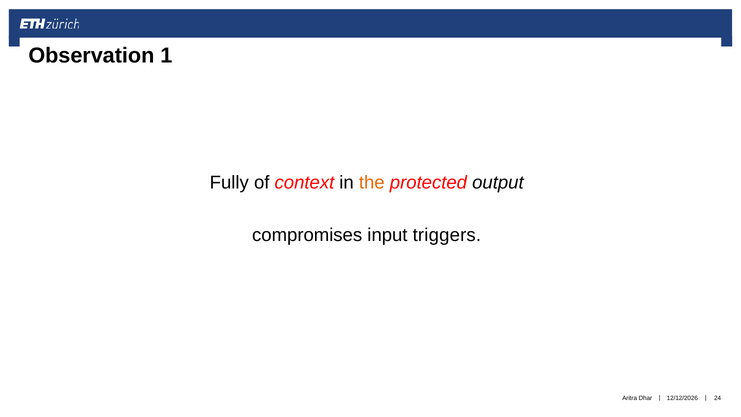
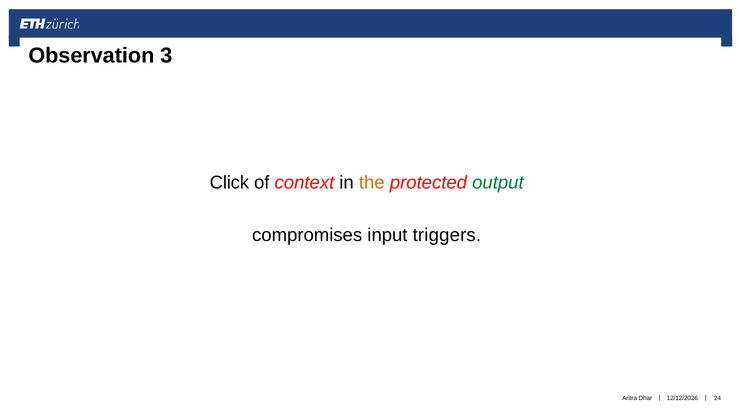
1: 1 -> 3 (166, 56)
Fully: Fully -> Click (229, 183)
output colour: black -> green (498, 183)
